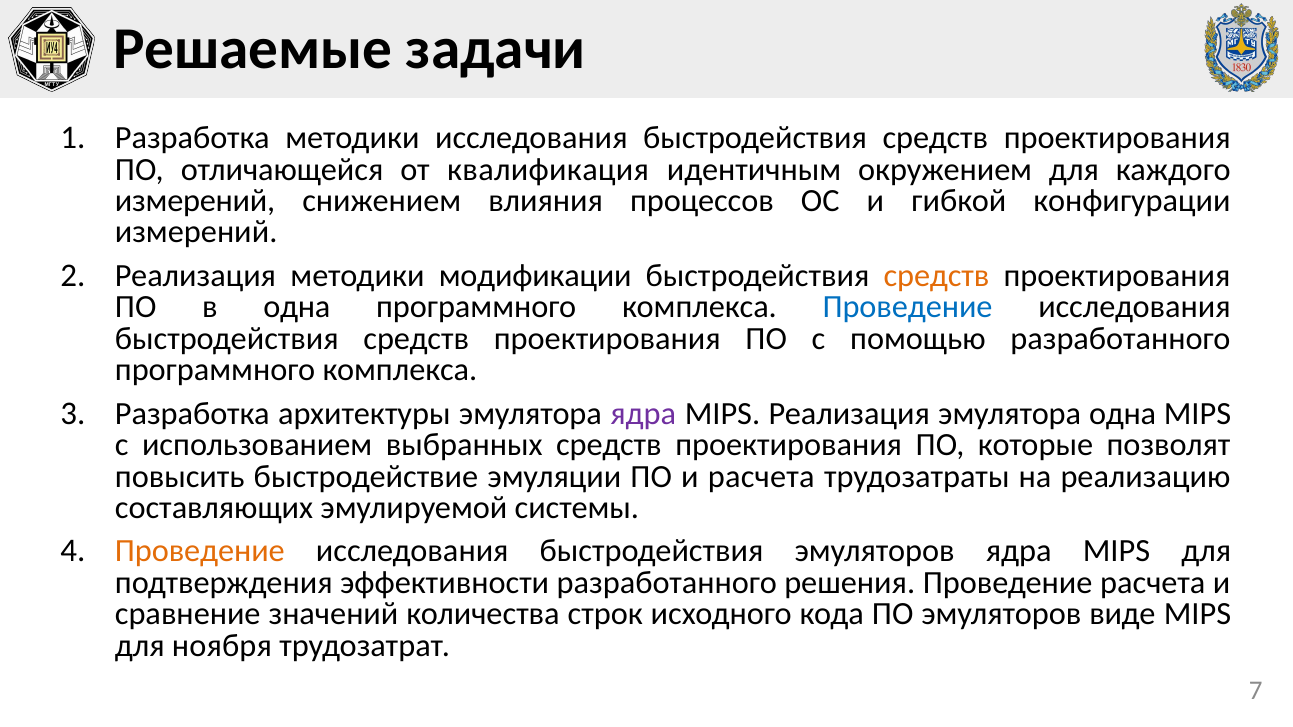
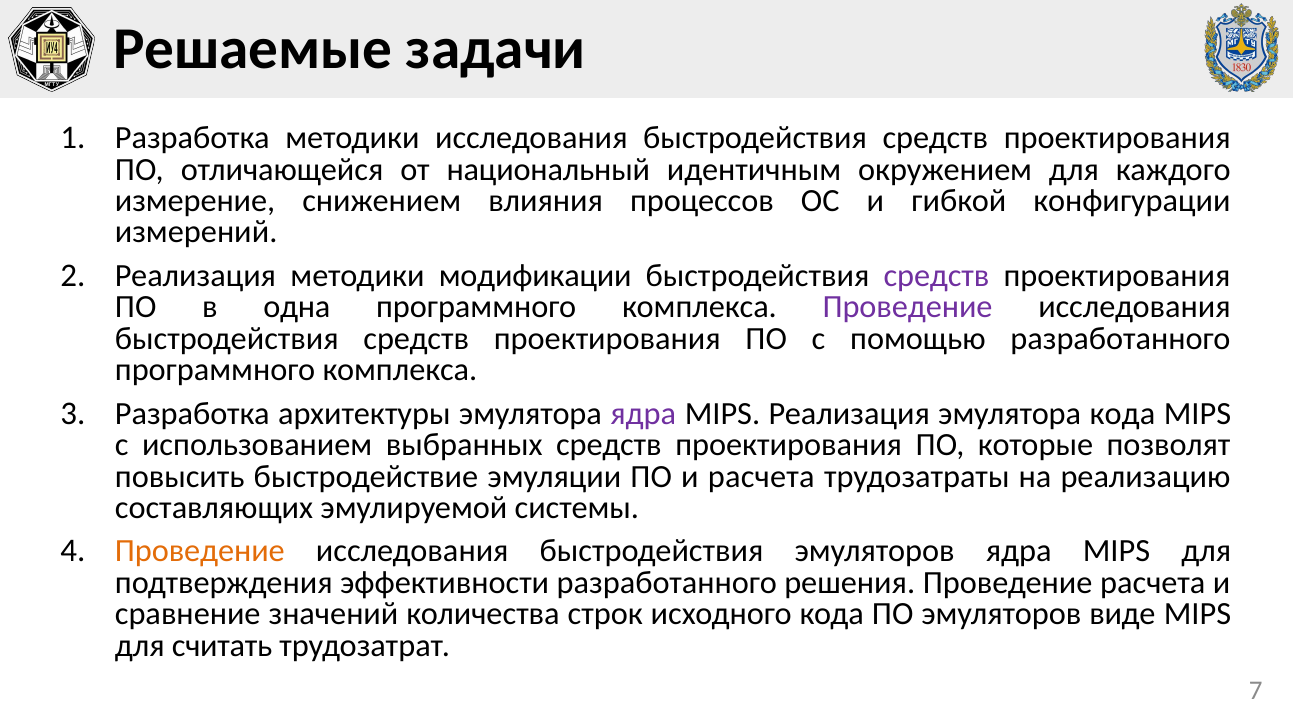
квалификация: квалификация -> национальный (548, 170)
измерений: измерений -> измерение (195, 201)
средств colour: orange -> purple (936, 276)
Проведение colour: blue -> purple (908, 307)
эмулятора одна: одна -> кода (1122, 414)
ноября: ноября -> считать (222, 646)
